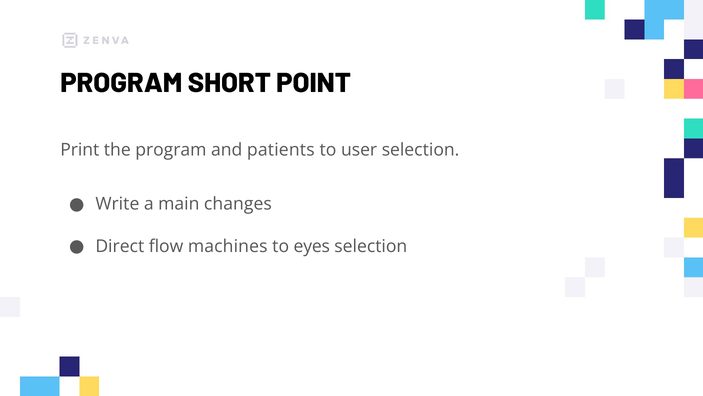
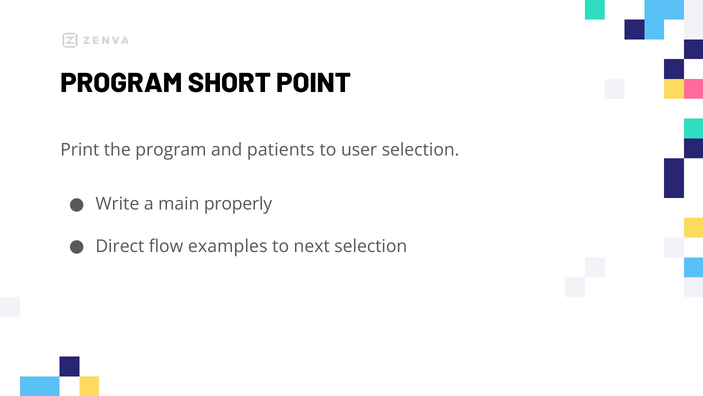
changes: changes -> properly (238, 204)
machines: machines -> examples (228, 246)
eyes: eyes -> next (312, 246)
